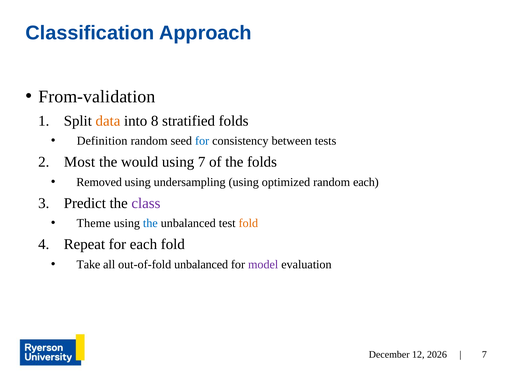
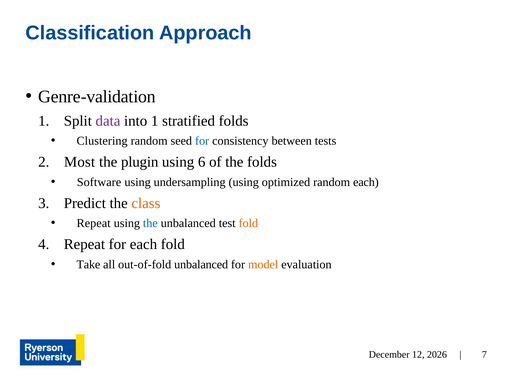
From-validation: From-validation -> Genre-validation (97, 97)
data colour: orange -> purple (108, 121)
into 8: 8 -> 1 (155, 121)
Definition: Definition -> Clustering (102, 141)
would: would -> plugin (140, 162)
using 7: 7 -> 6 (202, 162)
Removed: Removed -> Software (99, 182)
class colour: purple -> orange (146, 203)
Theme: Theme -> Repeat (94, 223)
model colour: purple -> orange (263, 265)
